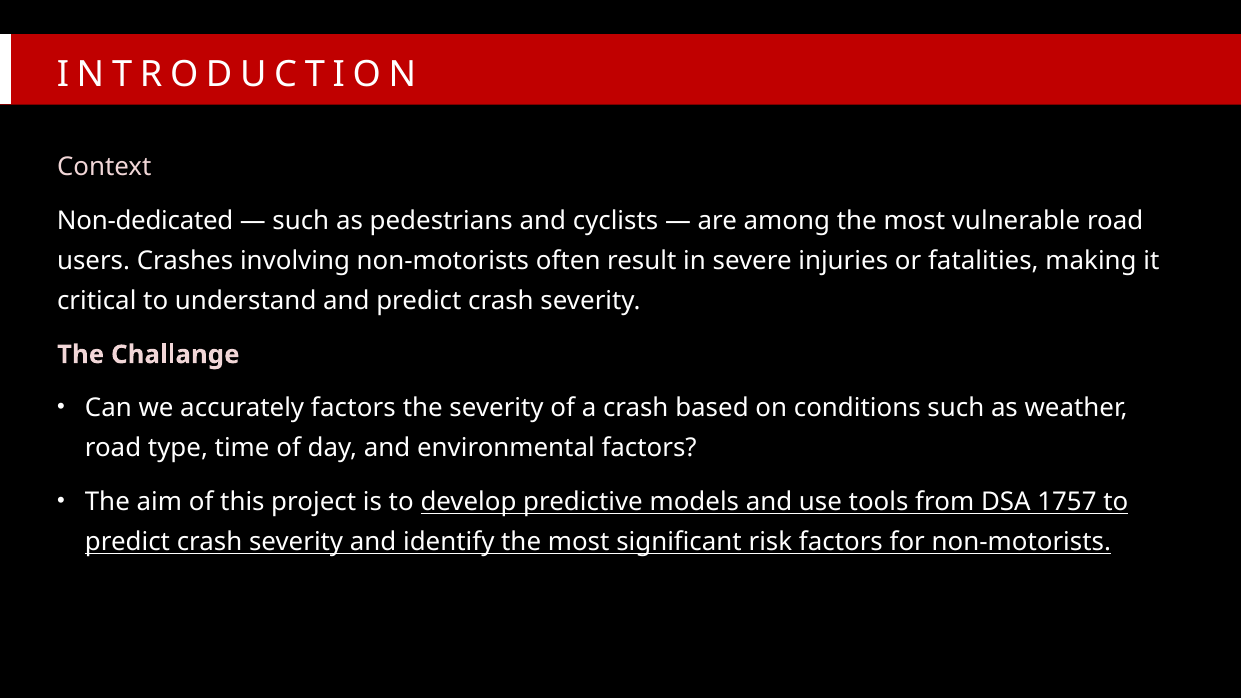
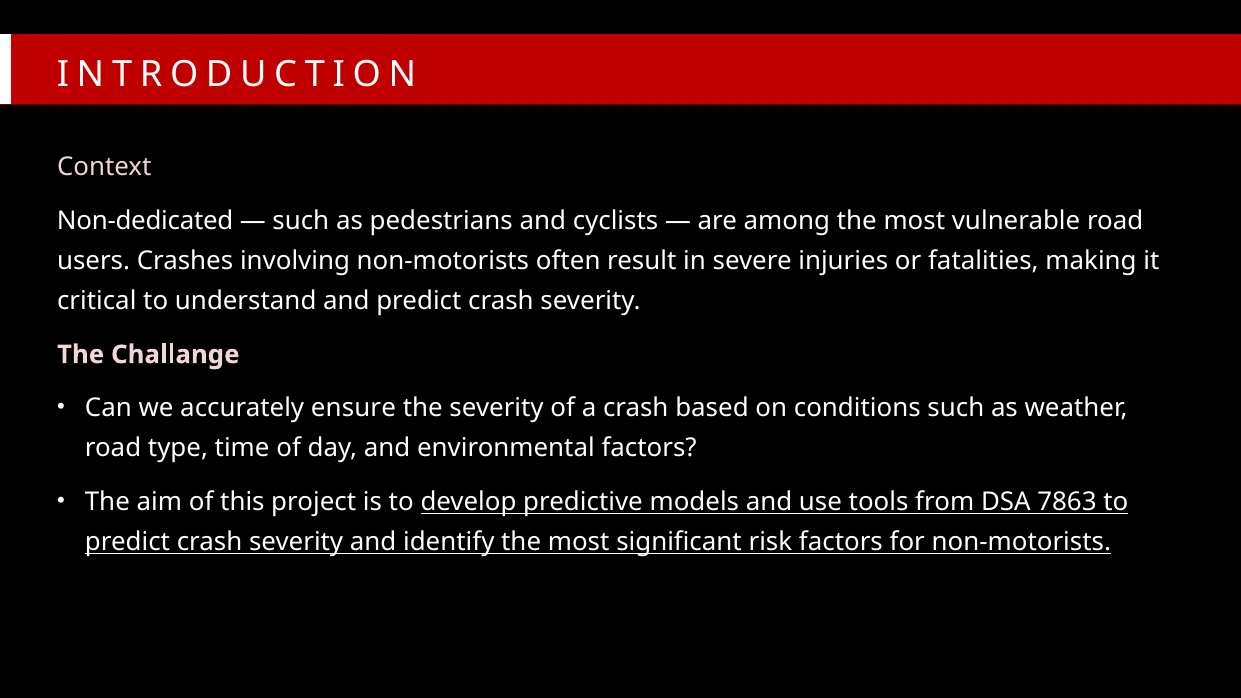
accurately factors: factors -> ensure (353, 408)
1757: 1757 -> 7863 (1067, 502)
